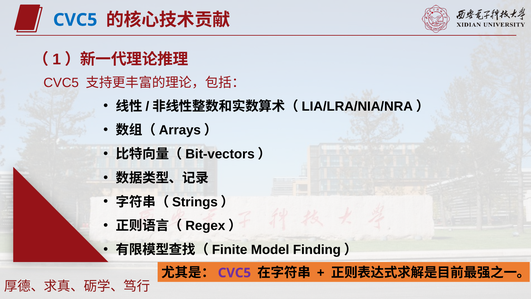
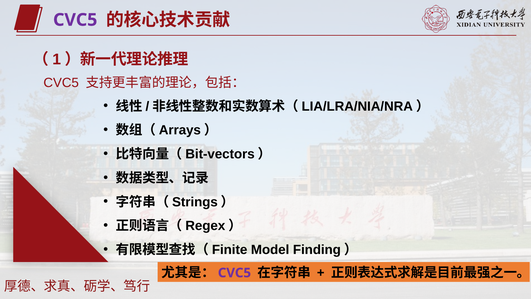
CVC5 colour: blue -> purple (75, 20)
